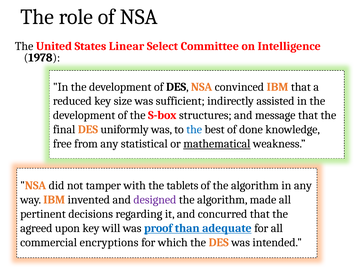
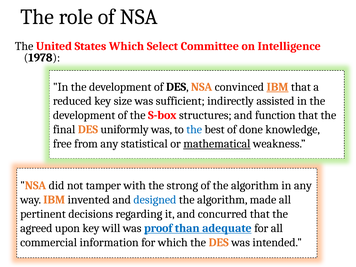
States Linear: Linear -> Which (127, 46)
IBM underline: none -> present (277, 87)
message: message -> function (275, 115)
tablets: tablets -> strong (182, 185)
designed colour: purple -> blue (155, 200)
encryptions: encryptions -> information (109, 242)
